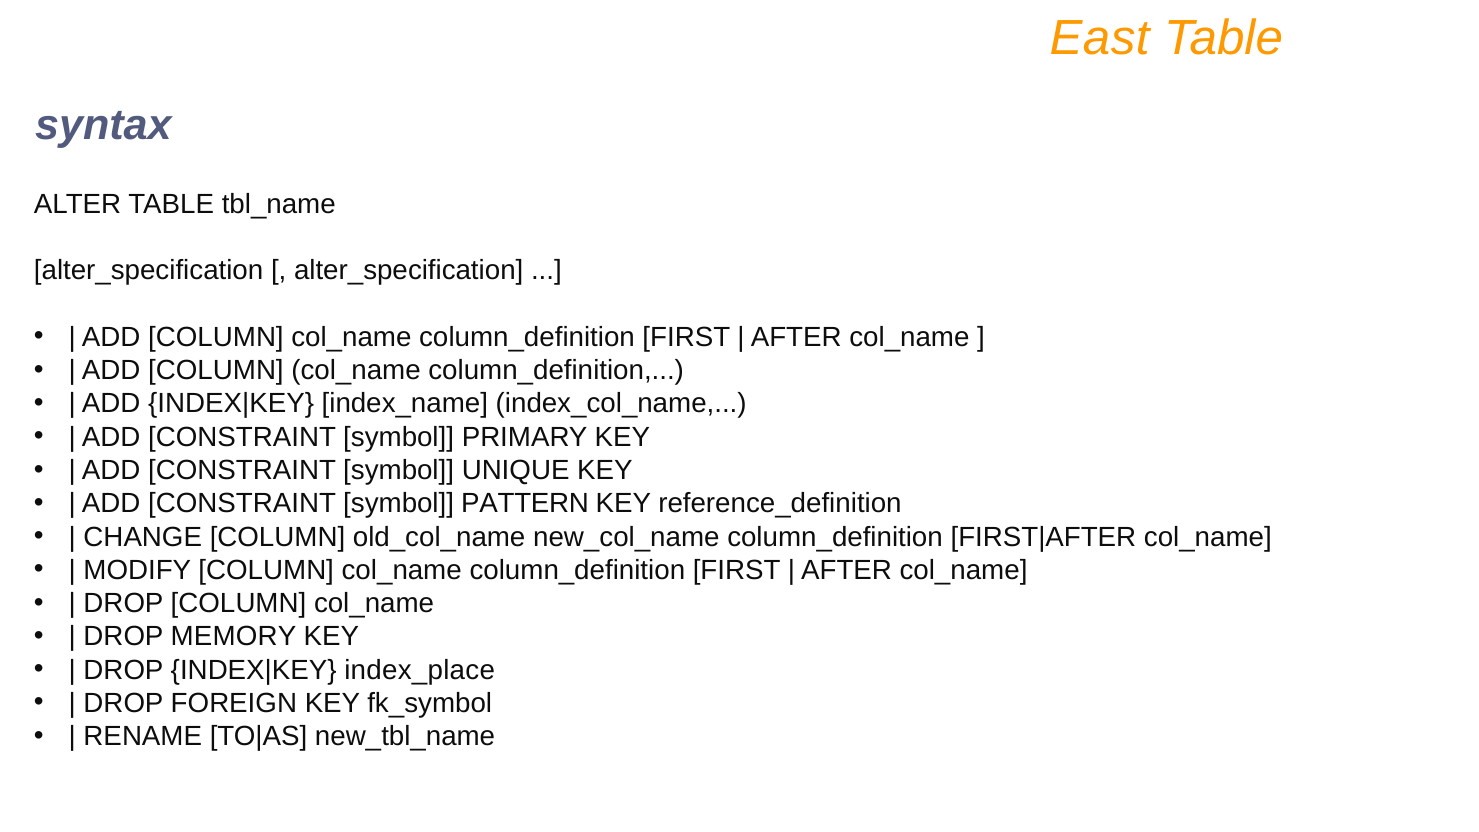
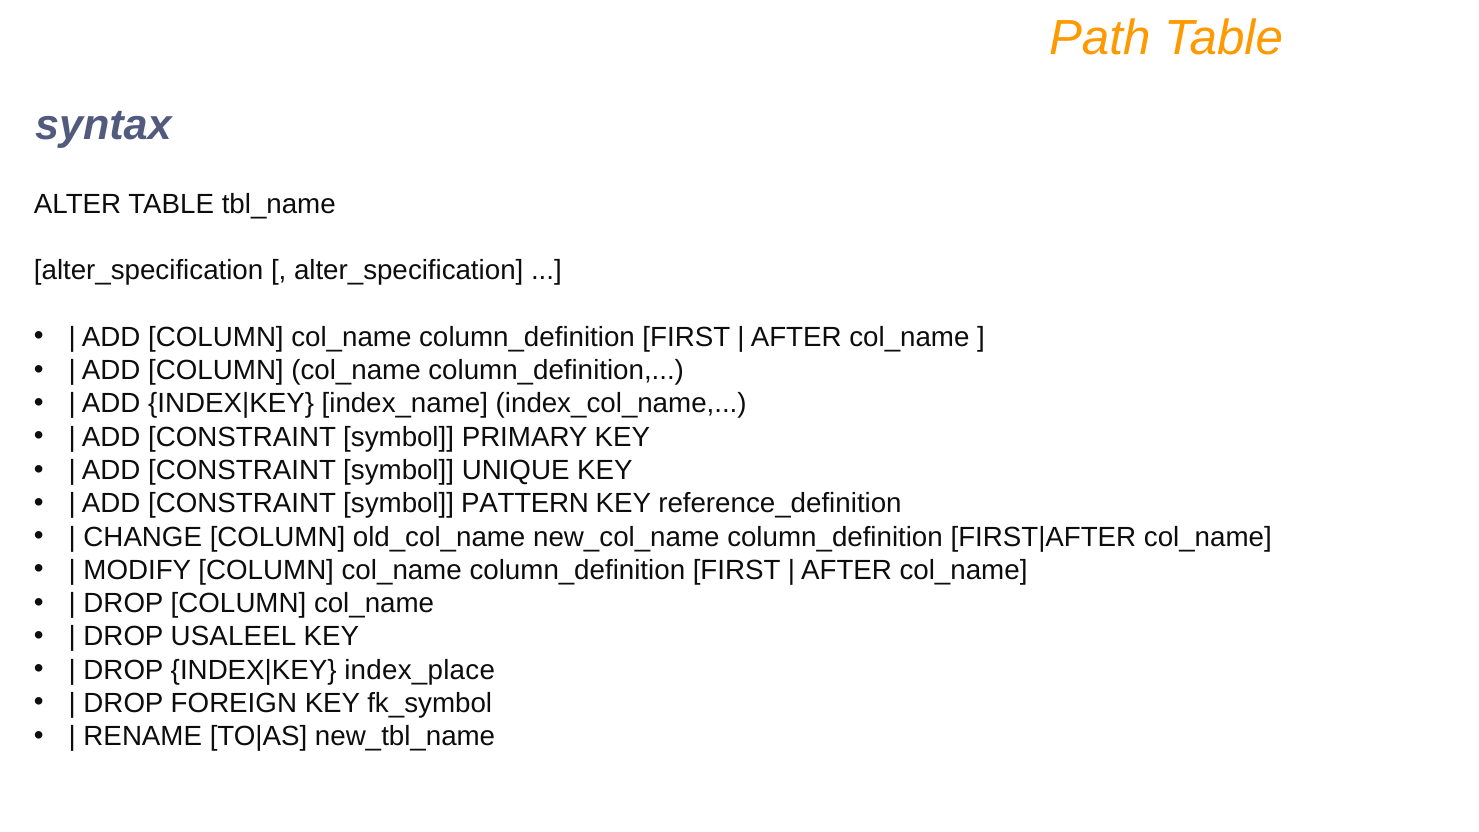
East: East -> Path (1100, 38)
MEMORY: MEMORY -> USALEEL (233, 637)
